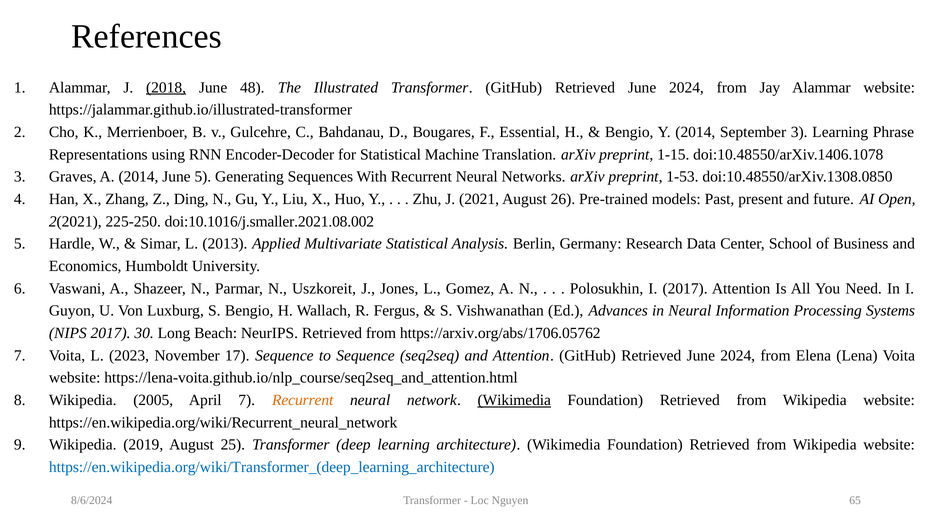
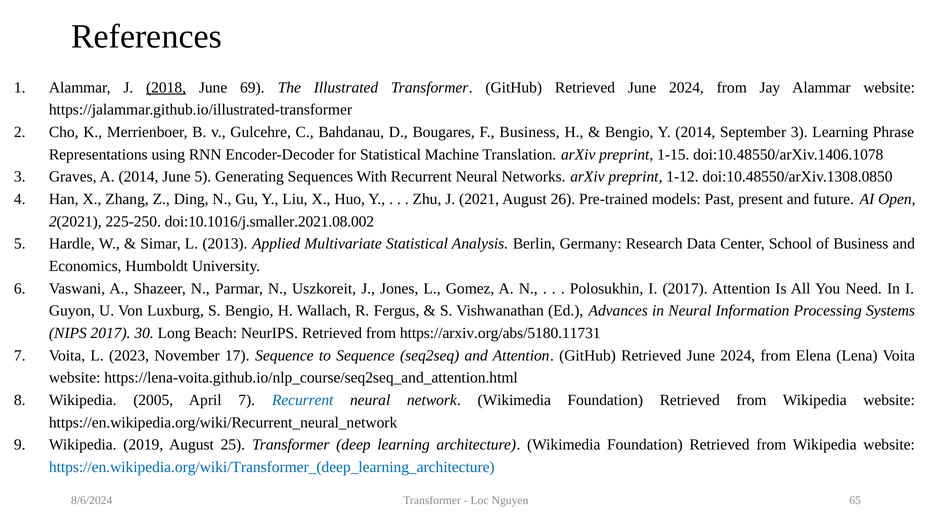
48: 48 -> 69 (252, 88)
F Essential: Essential -> Business (530, 132)
1-53: 1-53 -> 1-12 (682, 177)
https://arxiv.org/abs/1706.05762: https://arxiv.org/abs/1706.05762 -> https://arxiv.org/abs/5180.11731 (500, 333)
Recurrent colour: orange -> blue (303, 400)
Wikimedia underline: present -> none (514, 400)
